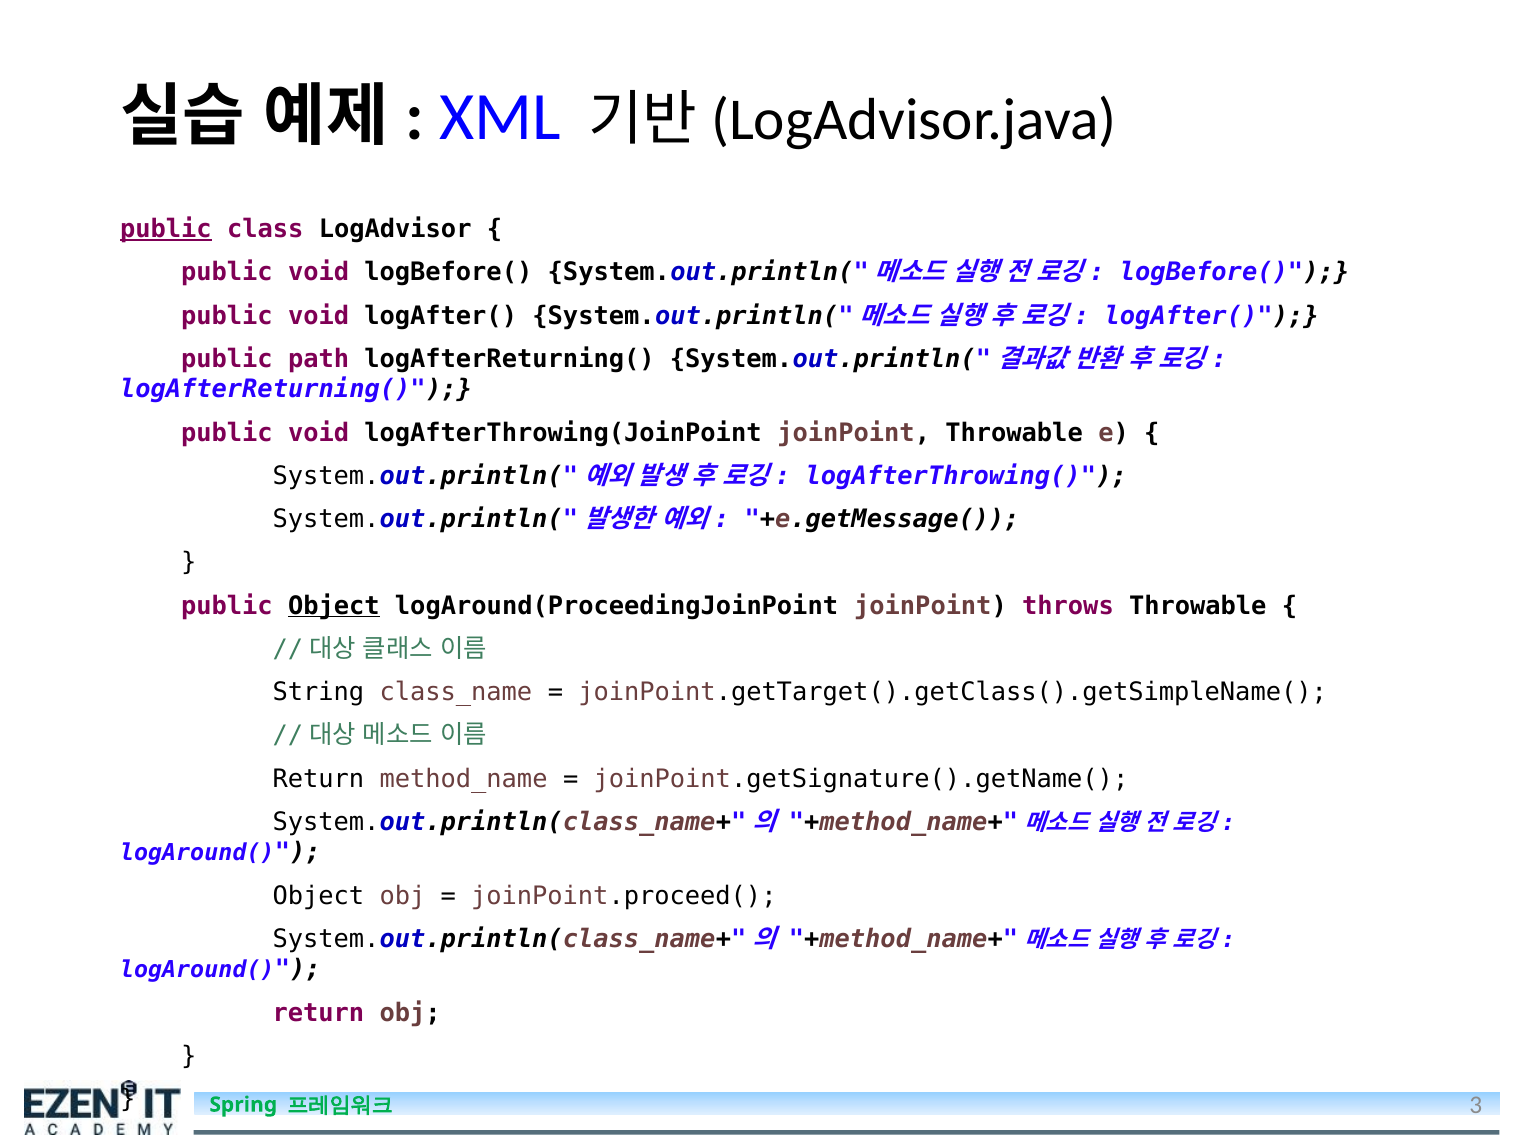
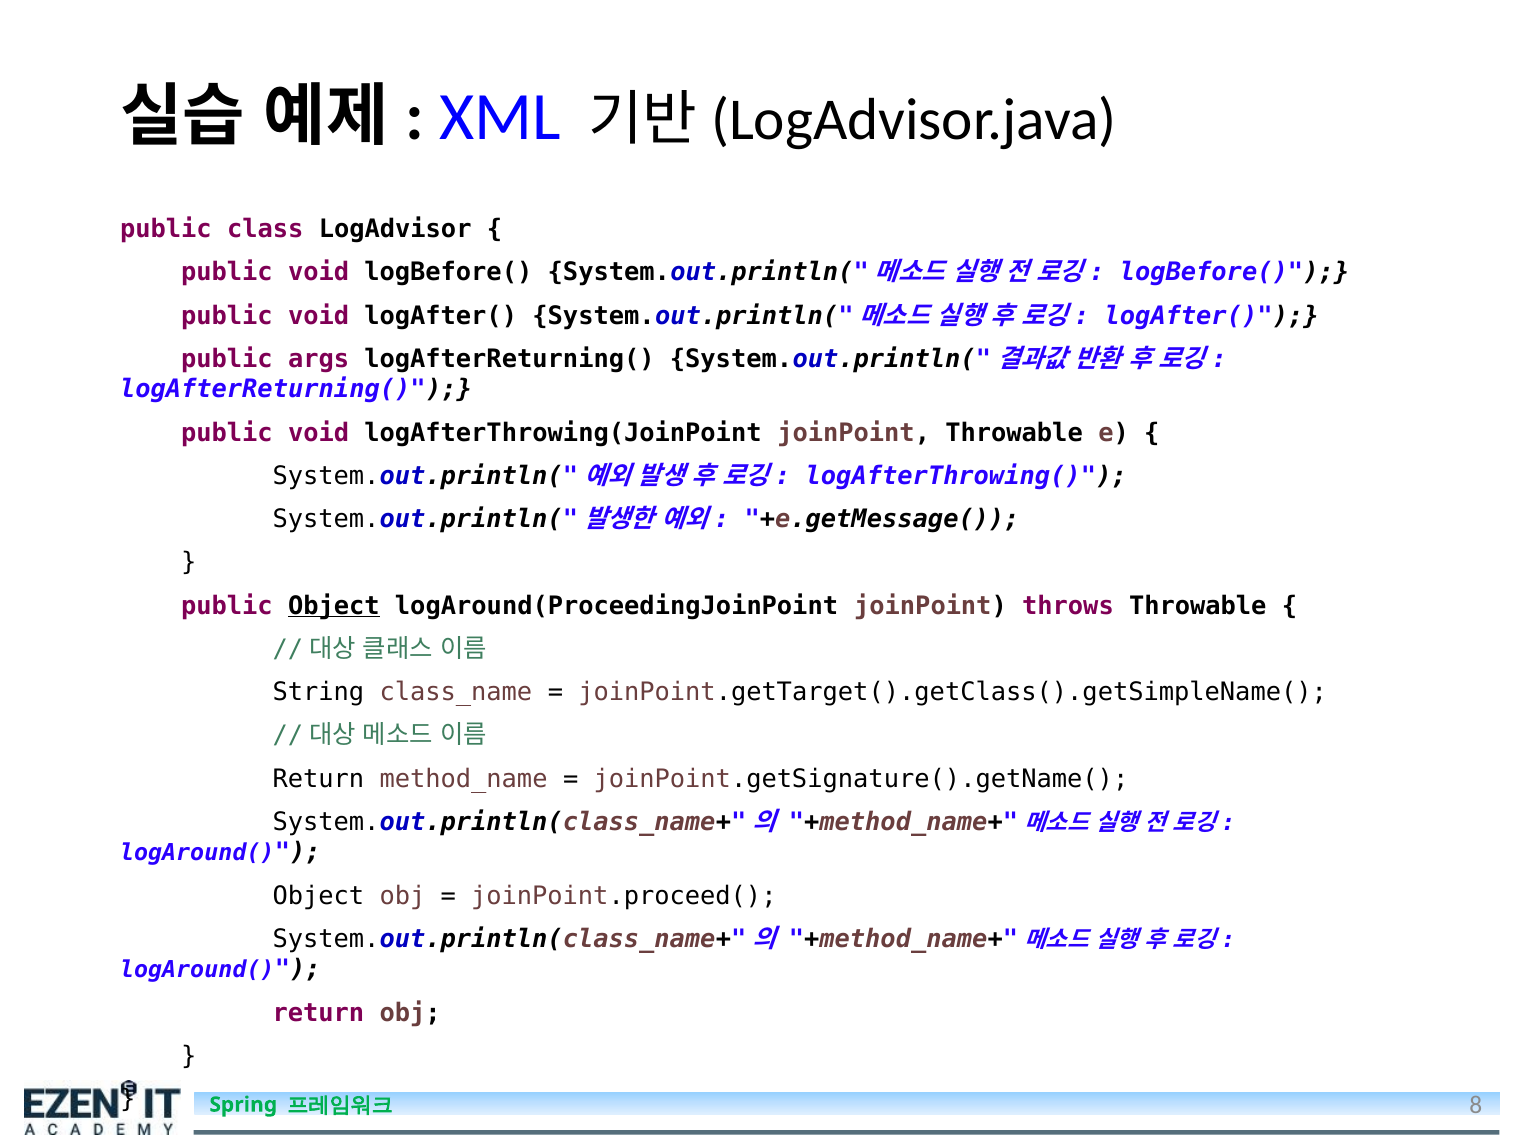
public underline: present -> none (166, 229)
path: path -> args (319, 359)
3: 3 -> 8 (1476, 1104)
